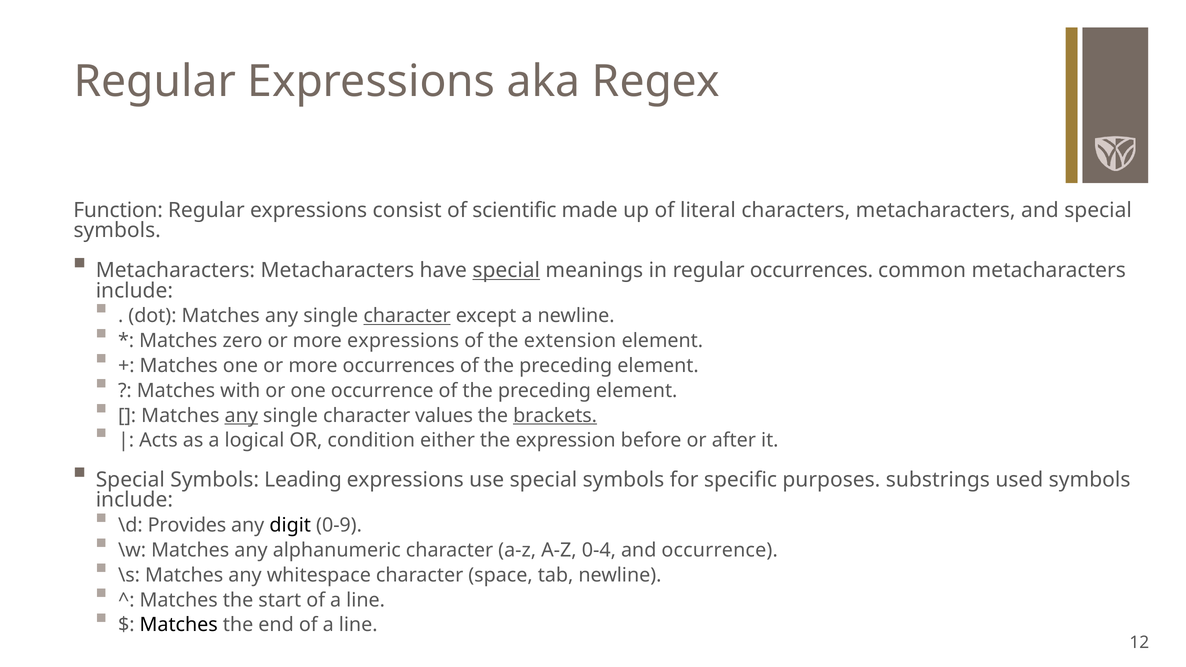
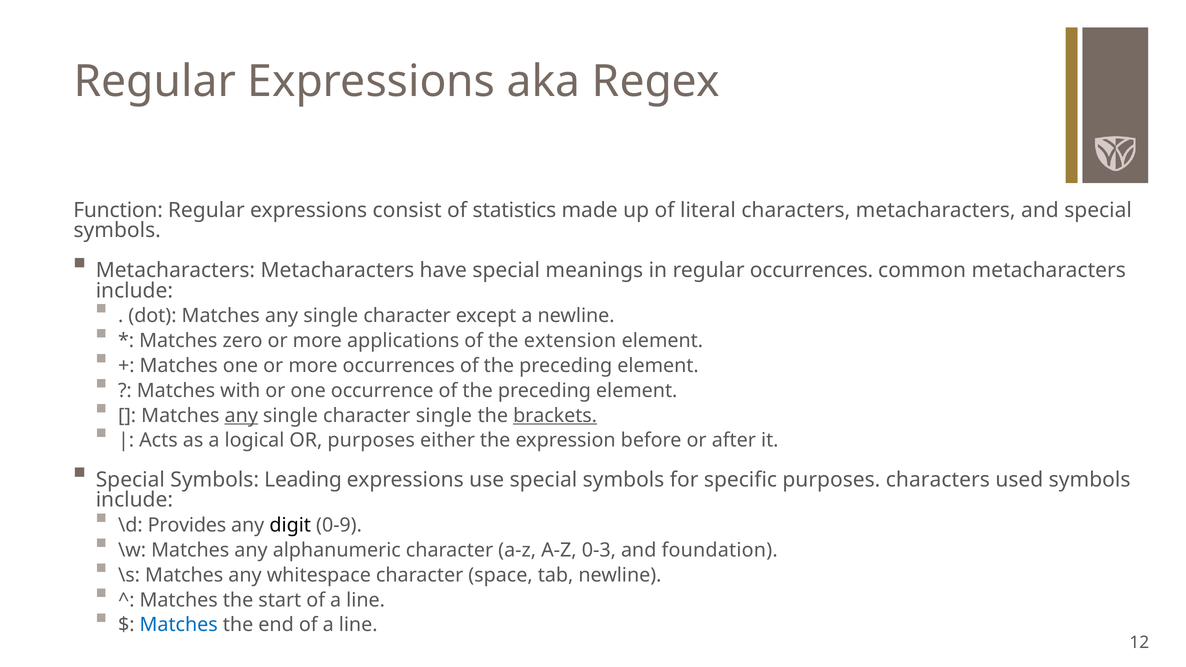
scientific: scientific -> statistics (514, 210)
special underline: present -> none (506, 270)
character underline: present -> none (407, 316)
more expressions: expressions -> applications (403, 341)
character values: values -> single (444, 416)
OR condition: condition -> purposes (371, 440)
purposes substrings: substrings -> characters (938, 480)
0-4: 0-4 -> 0-3 (599, 550)
and occurrence: occurrence -> foundation (720, 550)
Matches colour: black -> blue (179, 625)
